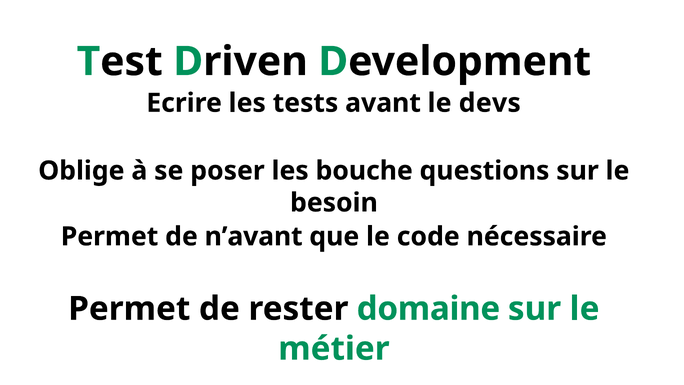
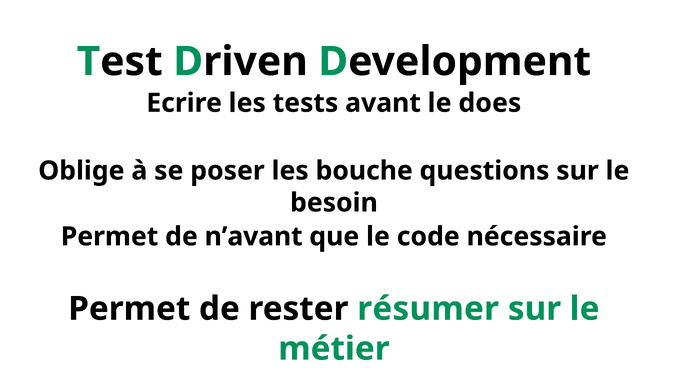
devs: devs -> does (490, 103)
domaine: domaine -> résumer (428, 309)
